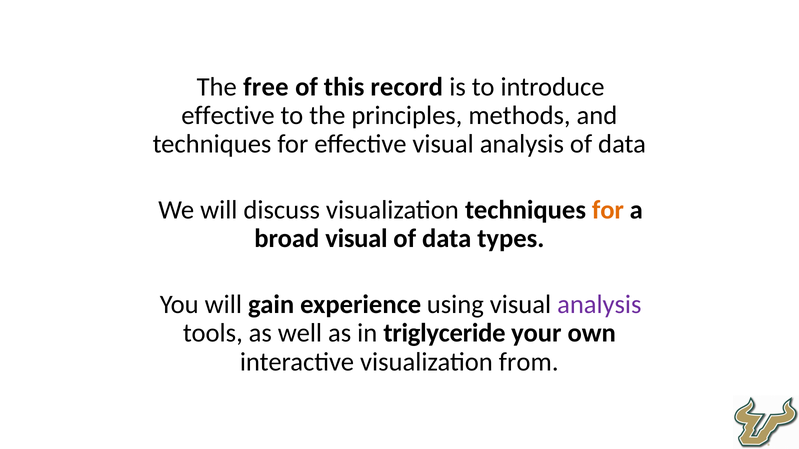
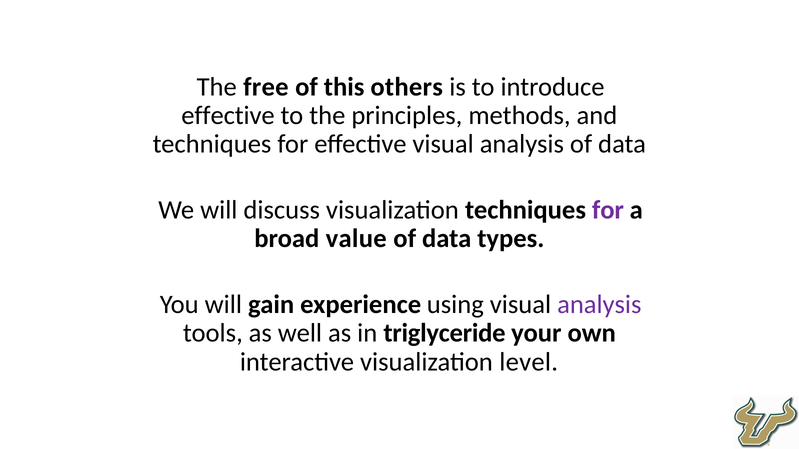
record: record -> others (407, 87)
for colour: orange -> purple (608, 210)
broad visual: visual -> value (356, 239)
from: from -> level (529, 362)
